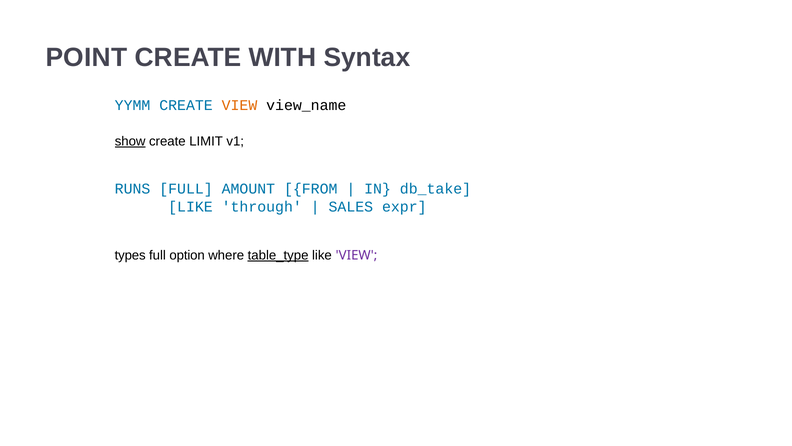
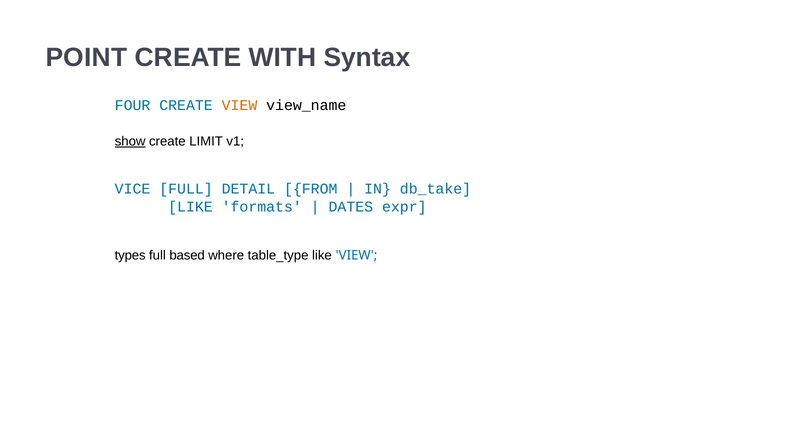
YYMM: YYMM -> FOUR (133, 105)
RUNS: RUNS -> VICE (133, 189)
AMOUNT: AMOUNT -> DETAIL (248, 189)
through: through -> formats (262, 206)
SALES: SALES -> DATES (351, 206)
option: option -> based (187, 255)
table_type underline: present -> none (278, 255)
VIEW colour: purple -> blue (357, 255)
